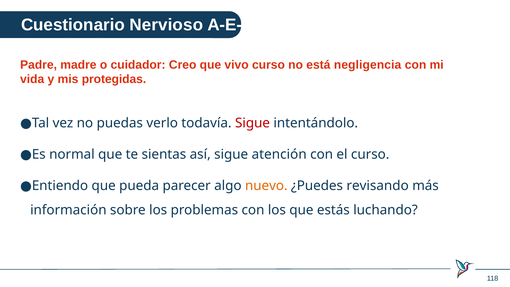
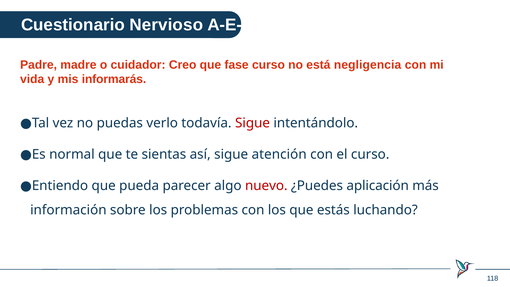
vivo: vivo -> fase (237, 65)
protegidas: protegidas -> informarás (114, 79)
nuevo colour: orange -> red (266, 186)
revisando: revisando -> aplicación (378, 186)
